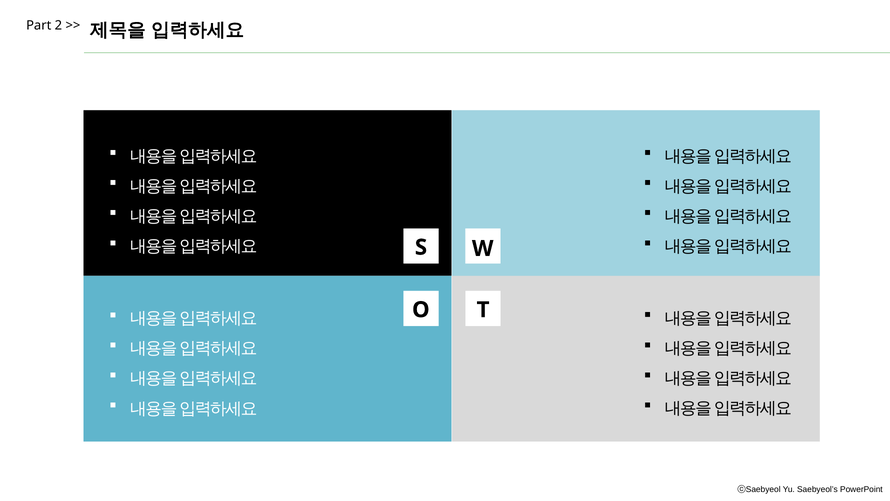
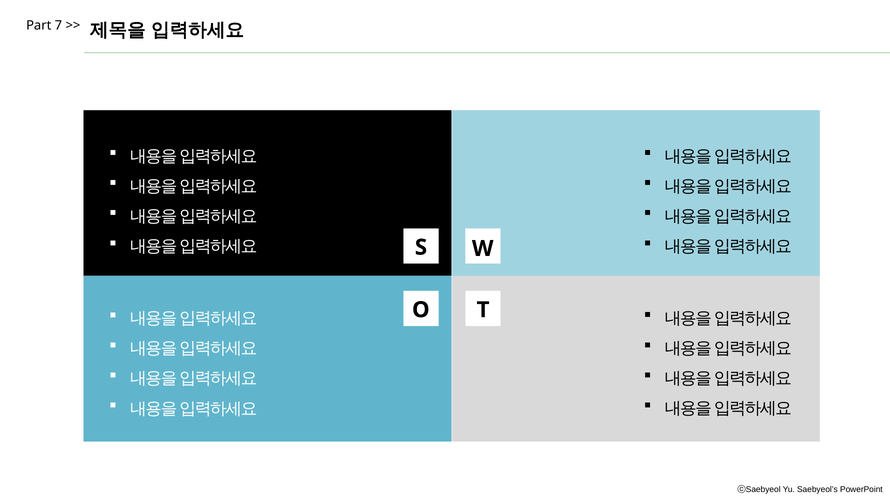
2: 2 -> 7 (58, 26)
